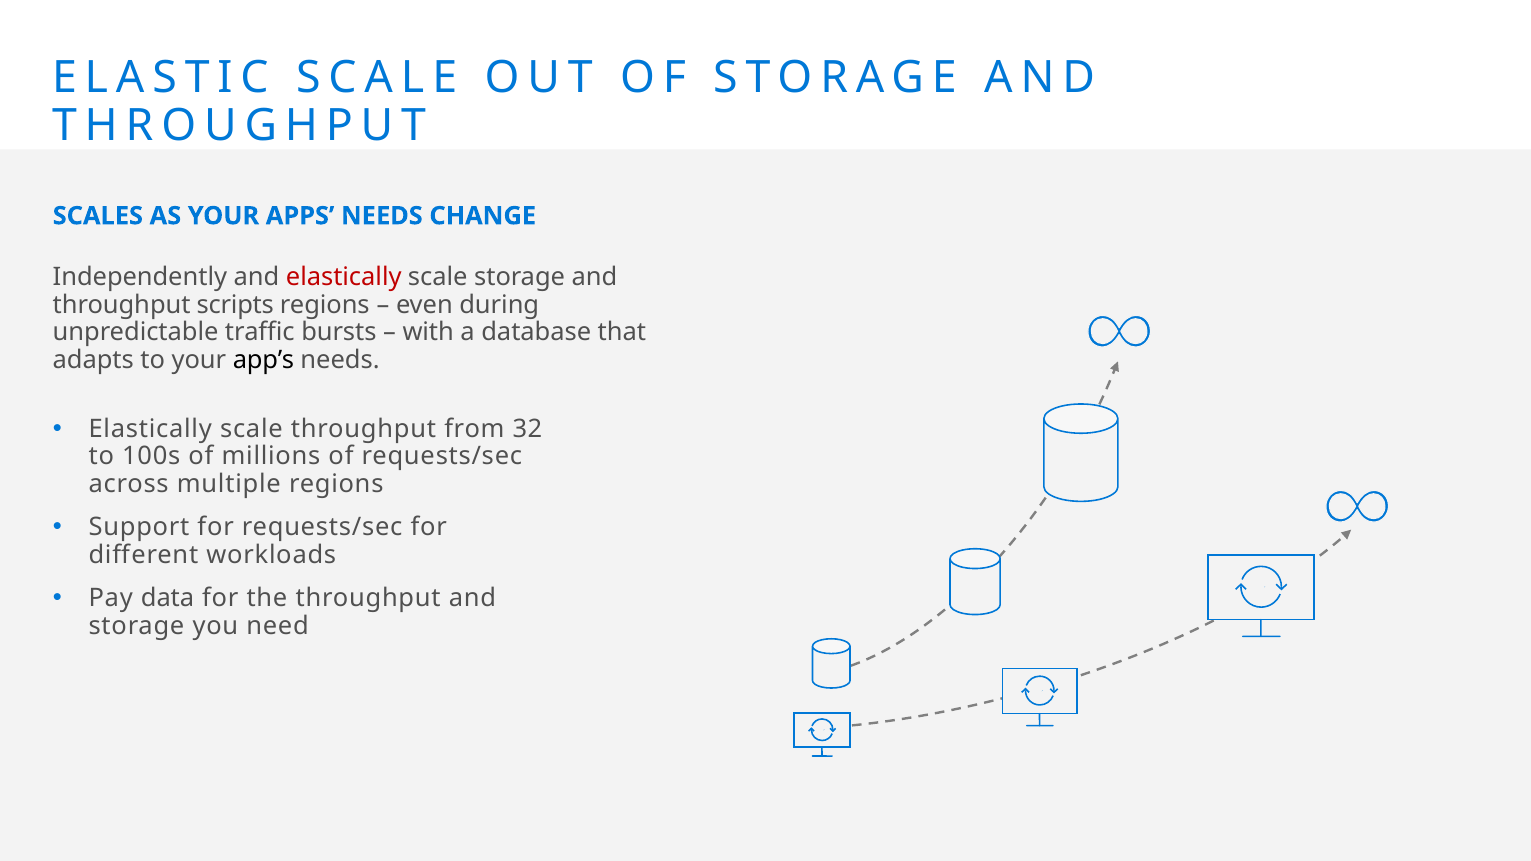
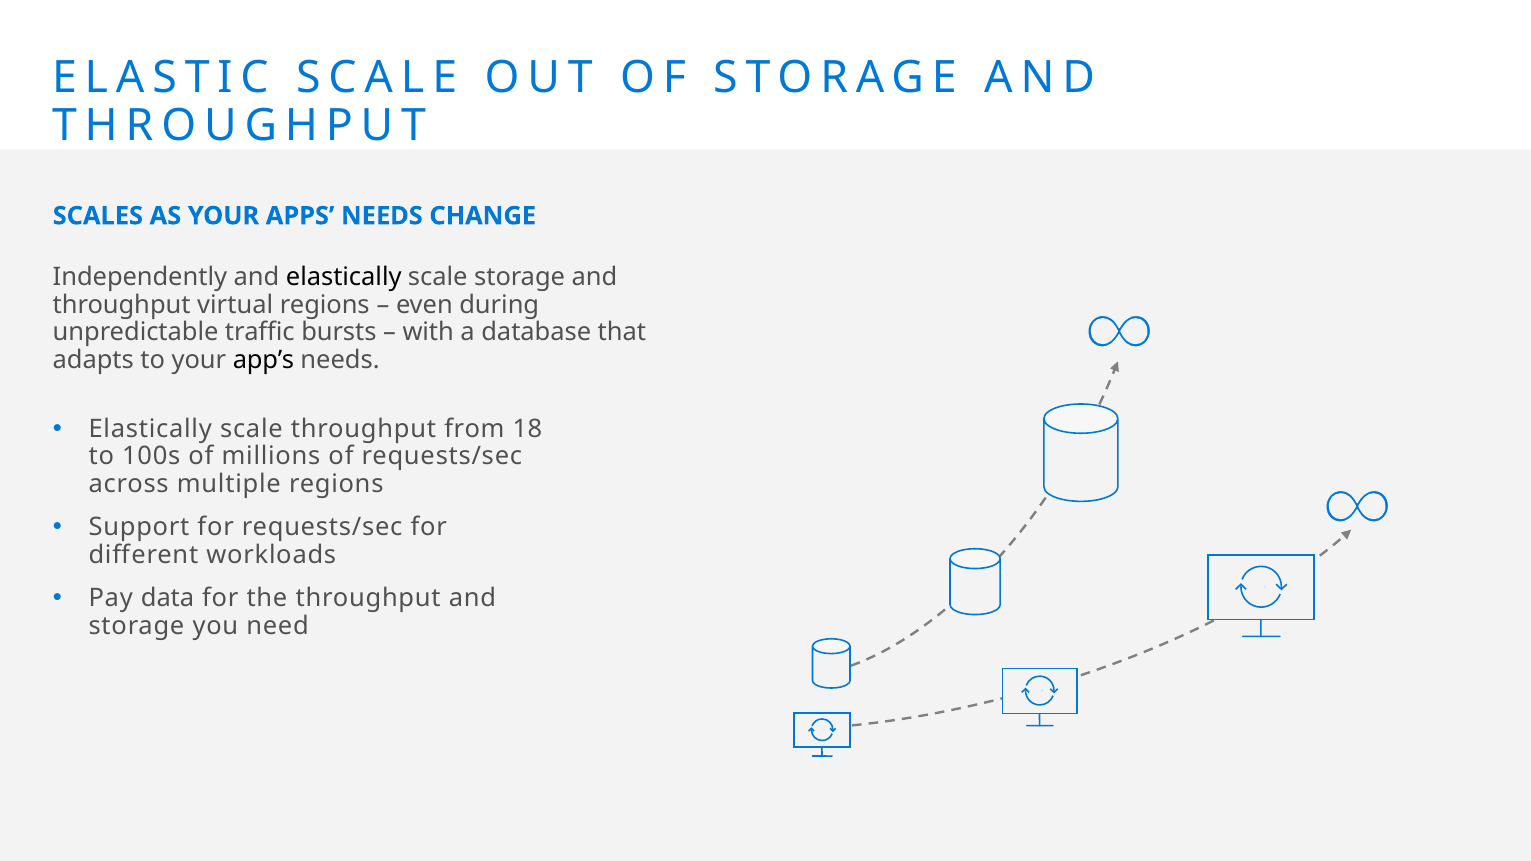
elastically colour: red -> black (344, 277)
scripts: scripts -> virtual (235, 305)
32: 32 -> 18 (527, 429)
